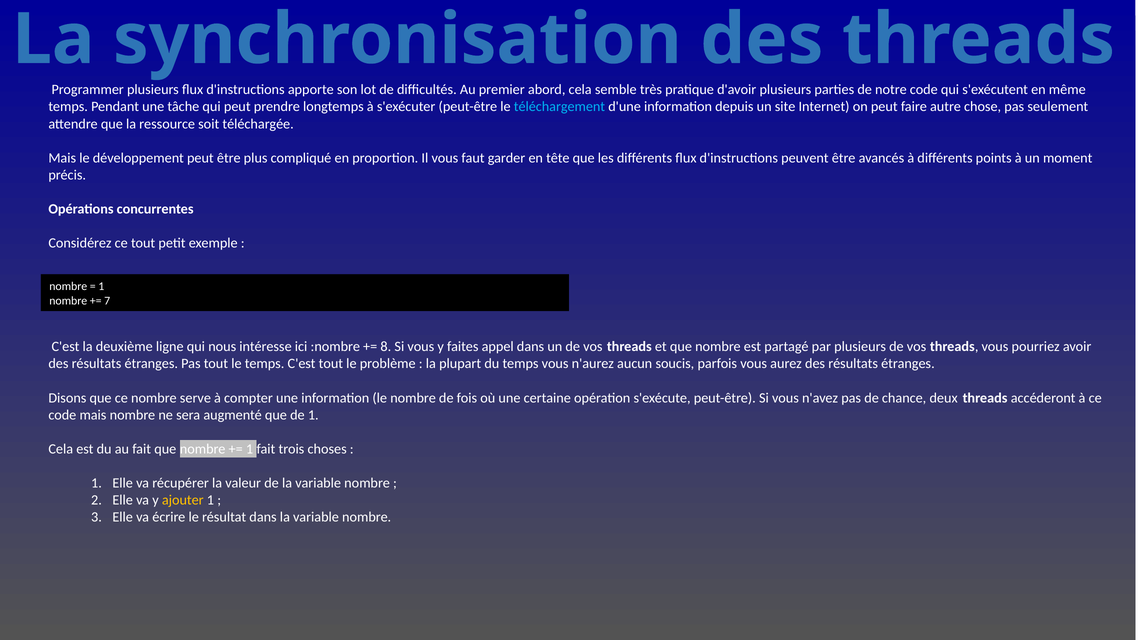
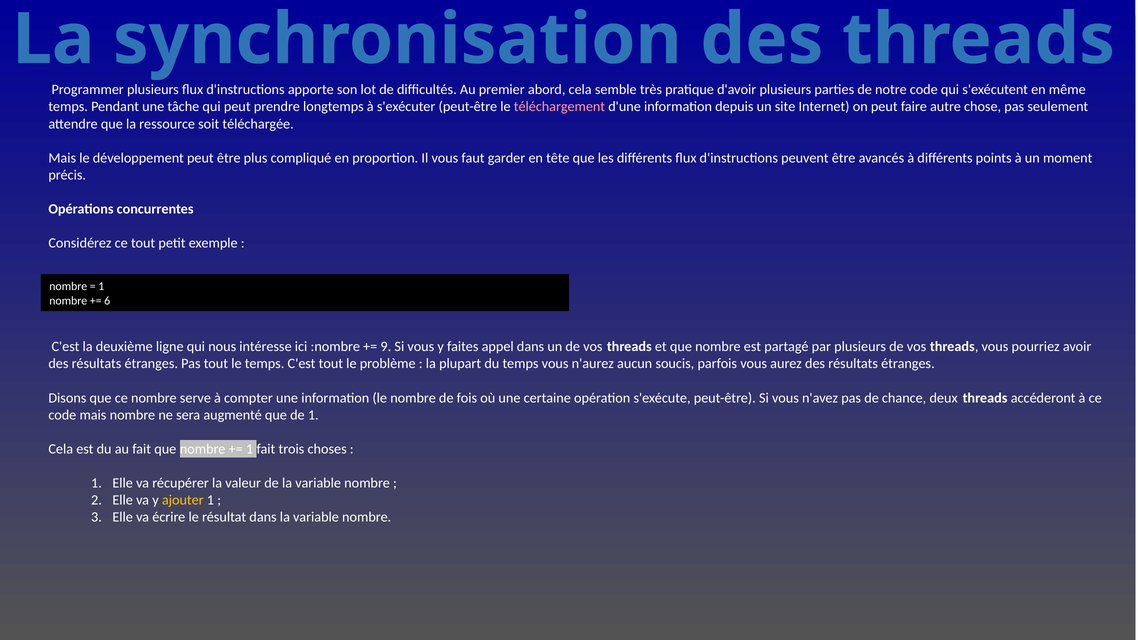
téléchargement colour: light blue -> pink (559, 107)
7: 7 -> 6 (107, 301)
8: 8 -> 9 (386, 347)
